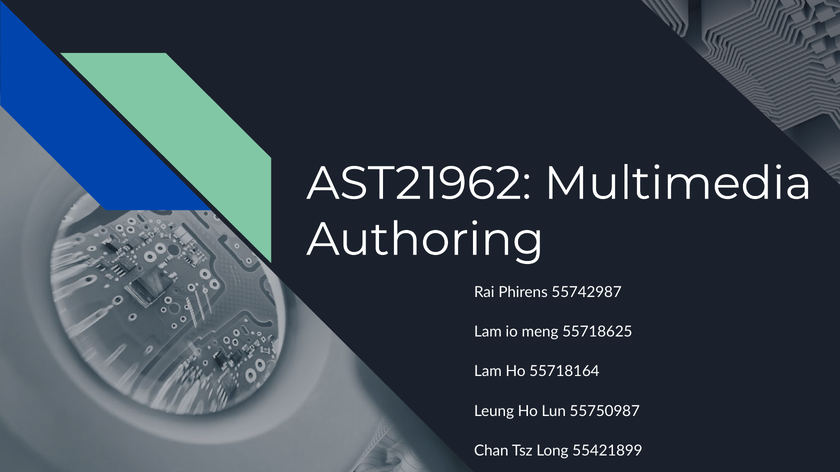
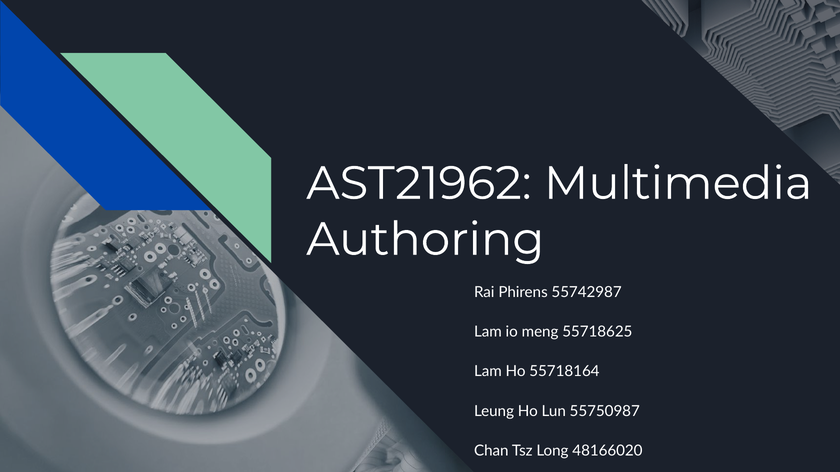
55421899: 55421899 -> 48166020 (607, 451)
